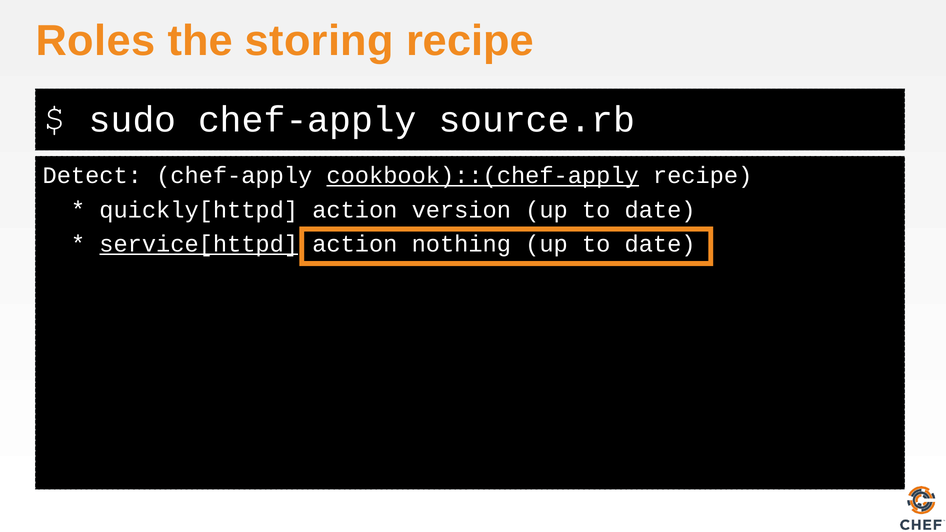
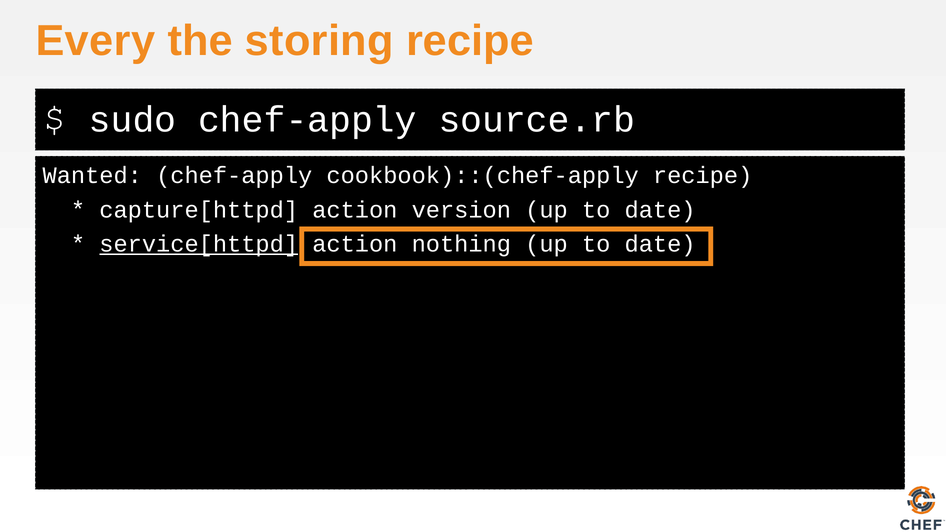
Roles: Roles -> Every (95, 41)
Detect: Detect -> Wanted (92, 175)
cookbook)::(chef-apply underline: present -> none (483, 175)
quickly[httpd: quickly[httpd -> capture[httpd (199, 210)
